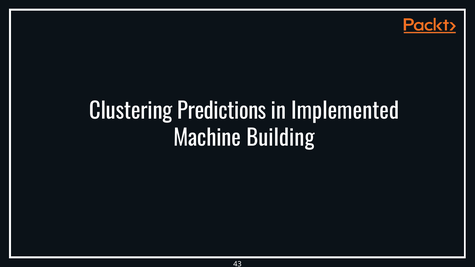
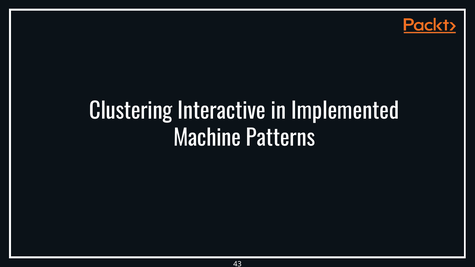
Predictions: Predictions -> Interactive (222, 112)
Building: Building -> Patterns (281, 139)
